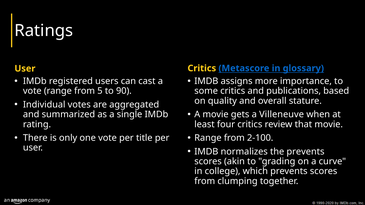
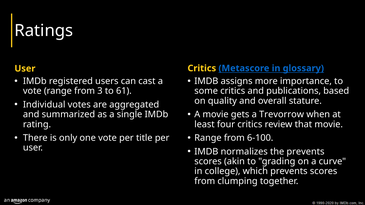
5: 5 -> 3 (100, 91)
90: 90 -> 61 (124, 91)
Villeneuve: Villeneuve -> Trevorrow (282, 115)
2-100: 2-100 -> 6-100 (260, 138)
